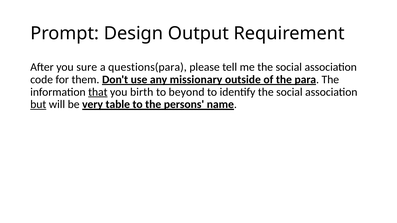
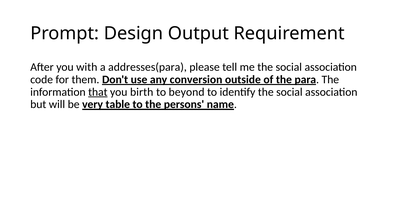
sure: sure -> with (87, 67)
questions(para: questions(para -> addresses(para (147, 67)
missionary: missionary -> conversion (196, 80)
but underline: present -> none (38, 105)
